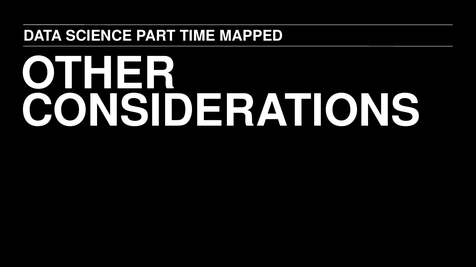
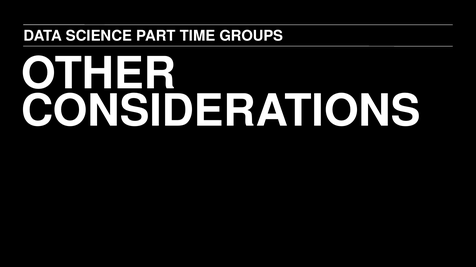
MAPPED: MAPPED -> GROUPS (251, 36)
